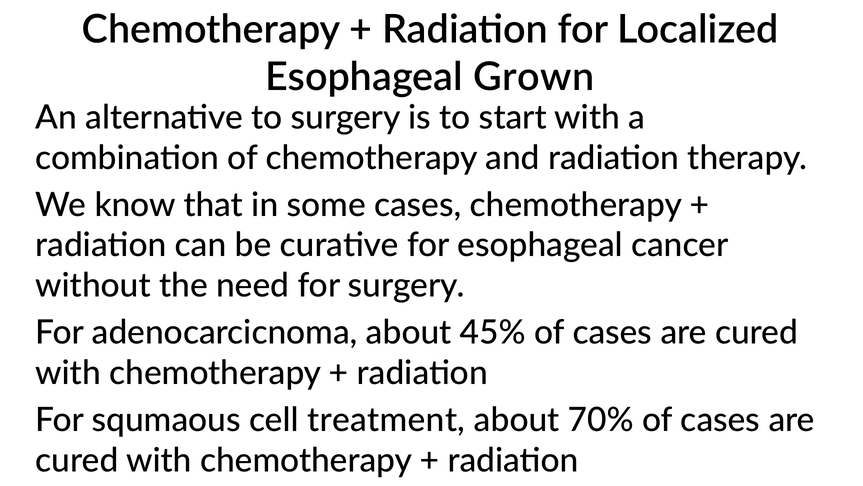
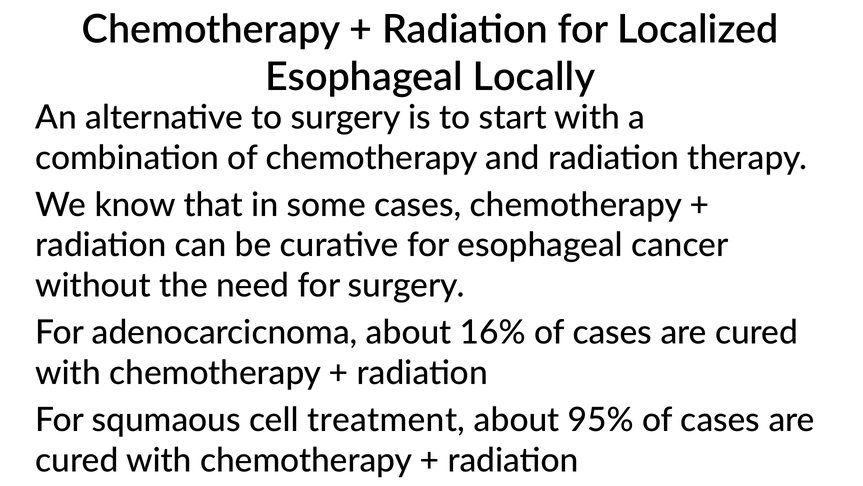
Grown: Grown -> Locally (534, 77)
45%: 45% -> 16% (493, 332)
70%: 70% -> 95% (601, 420)
